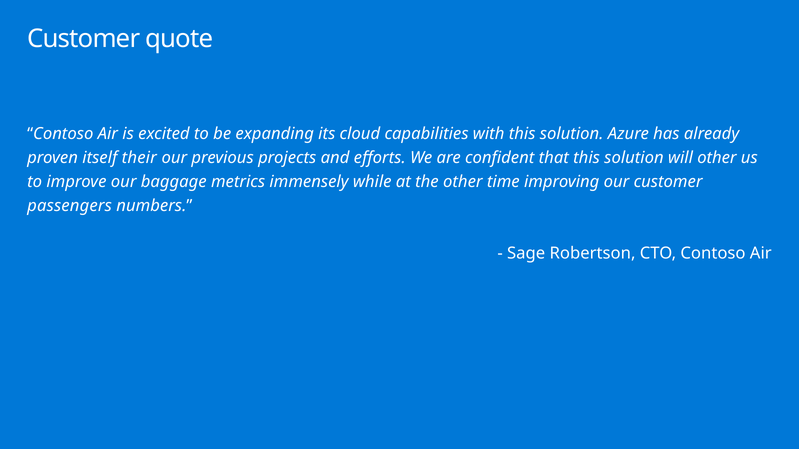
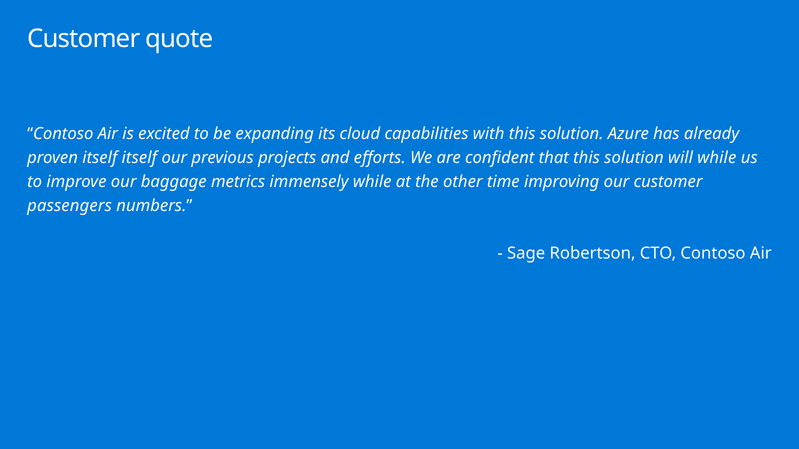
itself their: their -> itself (139, 158)
will other: other -> while (717, 158)
